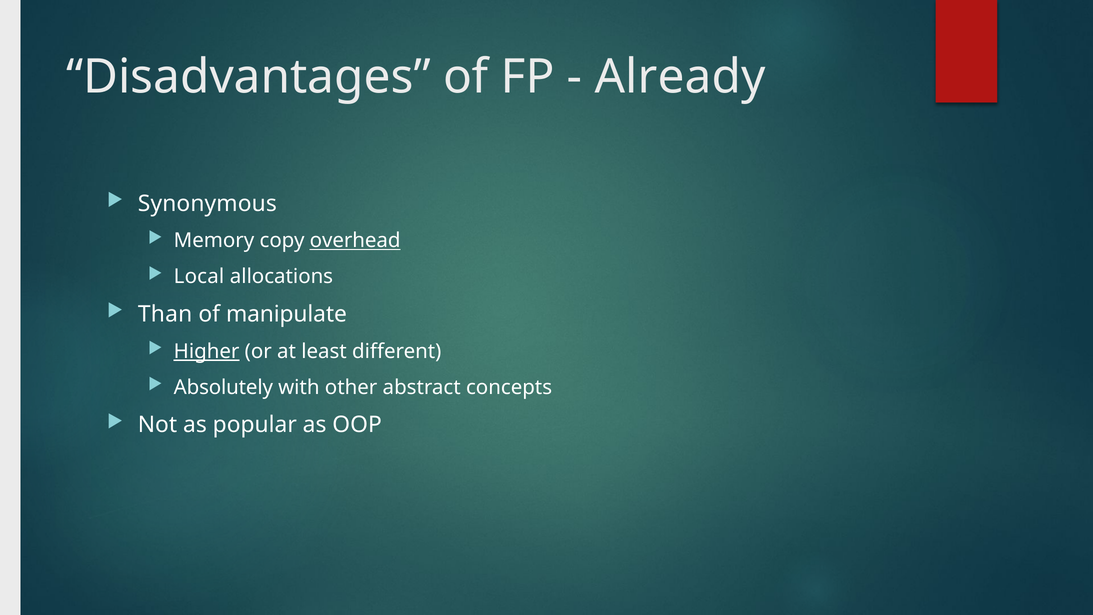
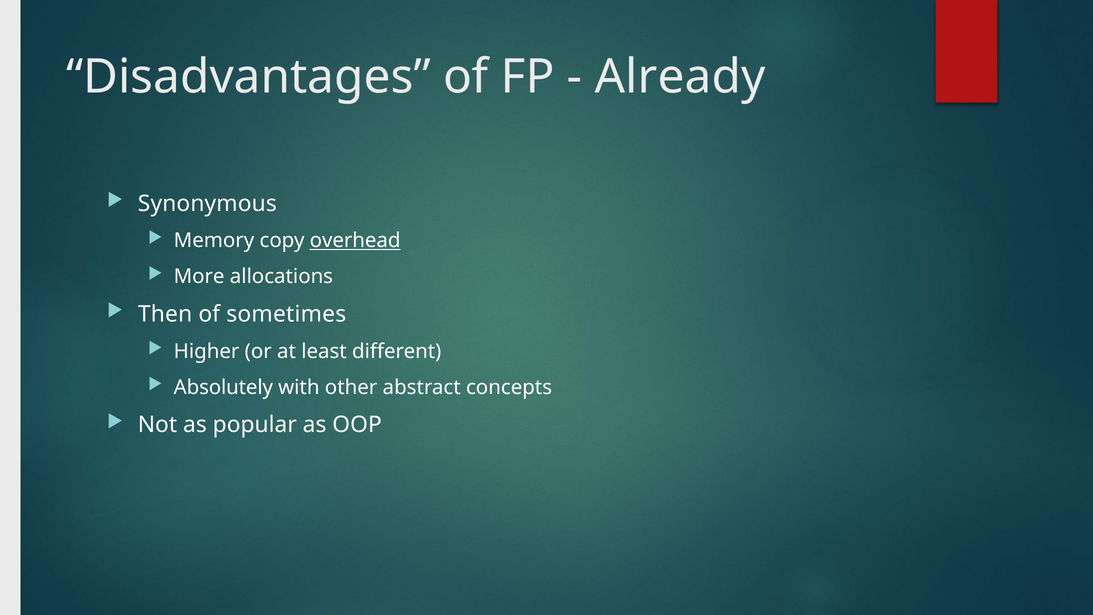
Local: Local -> More (199, 277)
Than: Than -> Then (165, 314)
manipulate: manipulate -> sometimes (286, 314)
Higher underline: present -> none (207, 351)
